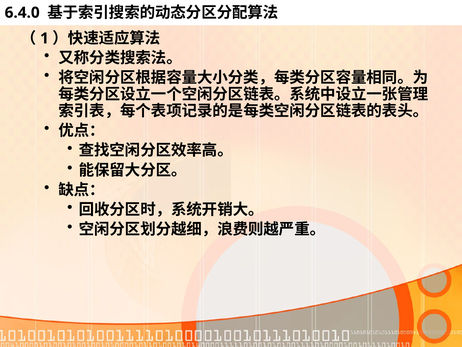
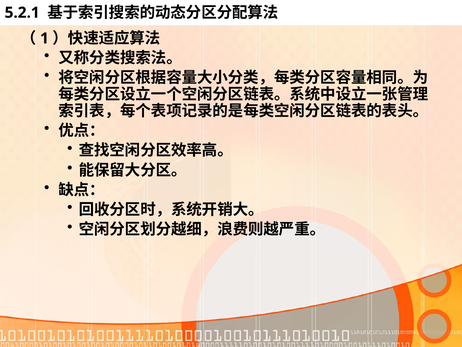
6.4.0: 6.4.0 -> 5.2.1 (22, 13)
